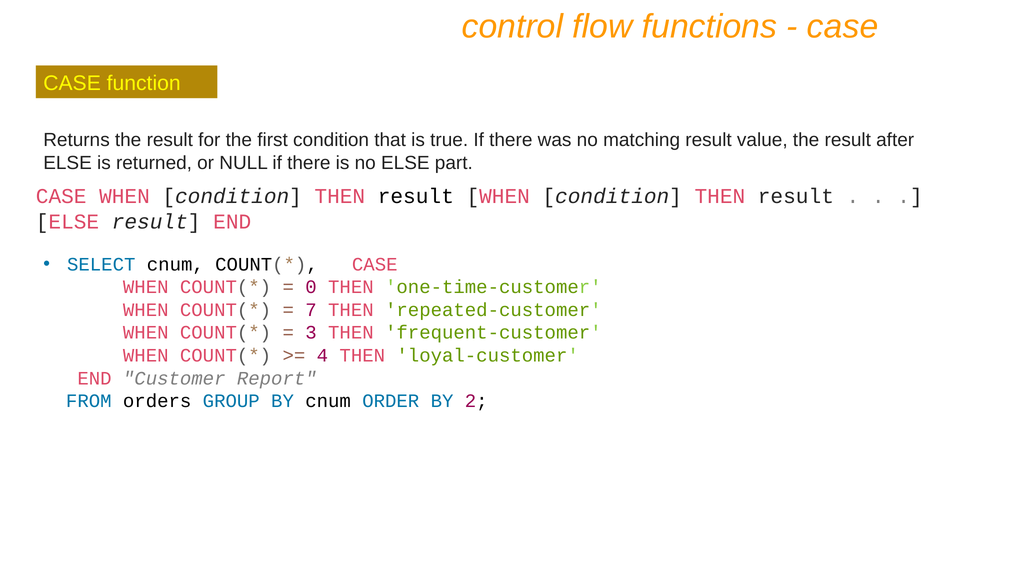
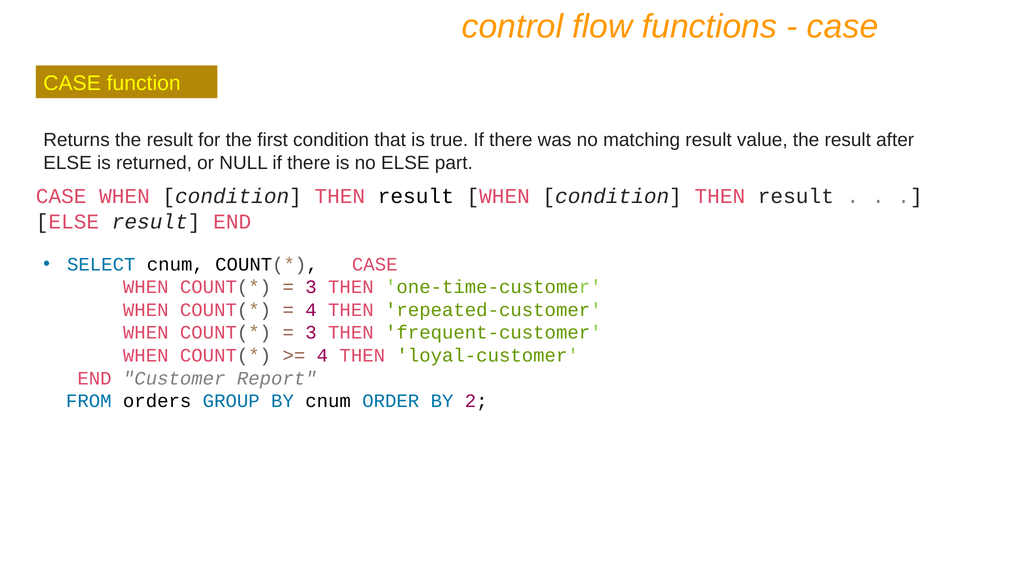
0: 0 -> 3 (311, 287)
7: 7 -> 4 (311, 310)
